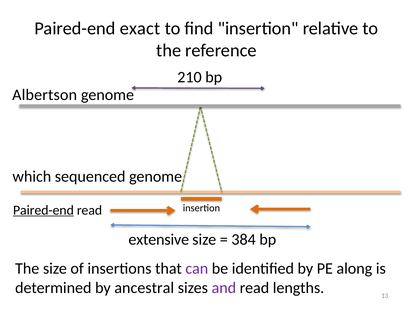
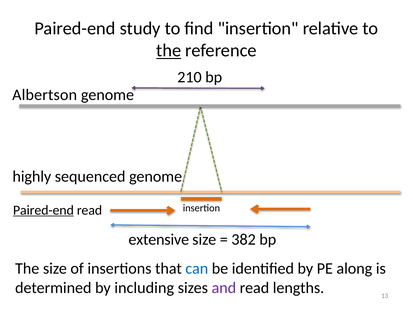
exact: exact -> study (140, 28)
the underline: none -> present (169, 51)
which: which -> highly (32, 176)
384: 384 -> 382 (244, 239)
can colour: purple -> blue (197, 268)
ancestral: ancestral -> including (144, 288)
